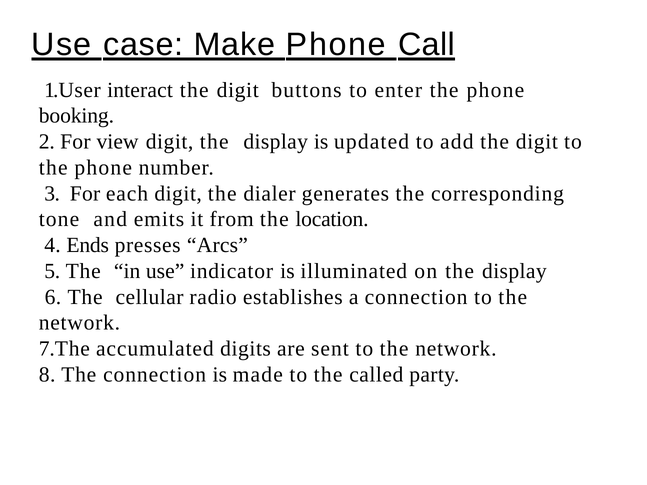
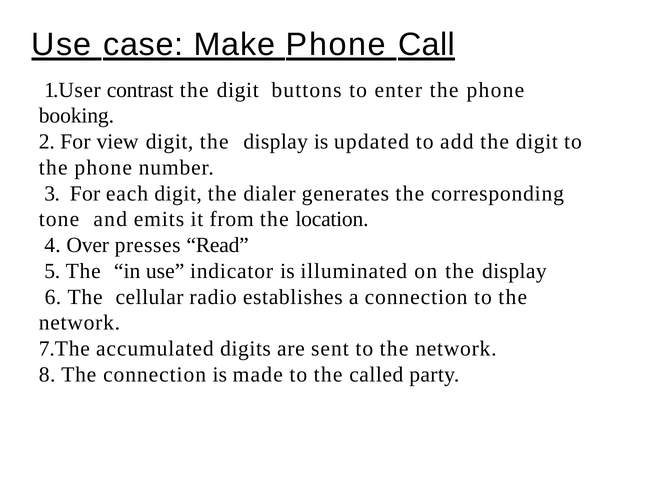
interact: interact -> contrast (140, 90)
Ends: Ends -> Over (88, 245)
Arcs: Arcs -> Read (218, 245)
